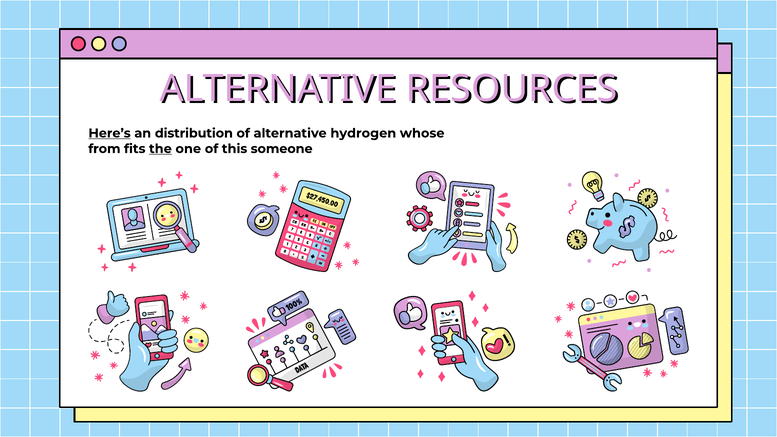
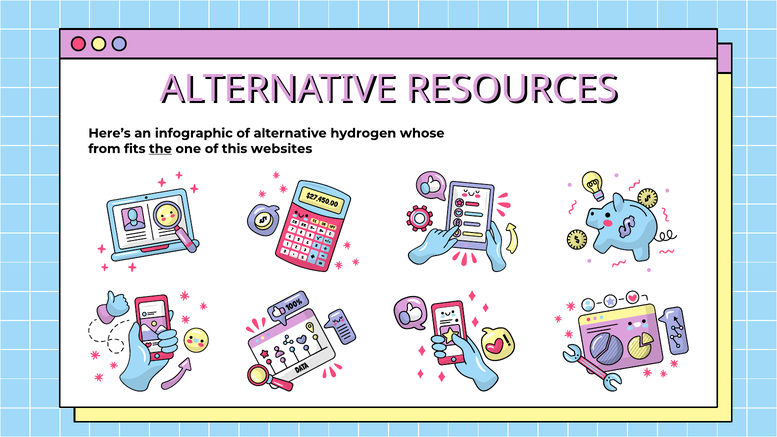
Here’s underline: present -> none (110, 133)
distribution: distribution -> infographic (194, 133)
someone: someone -> websites (282, 149)
